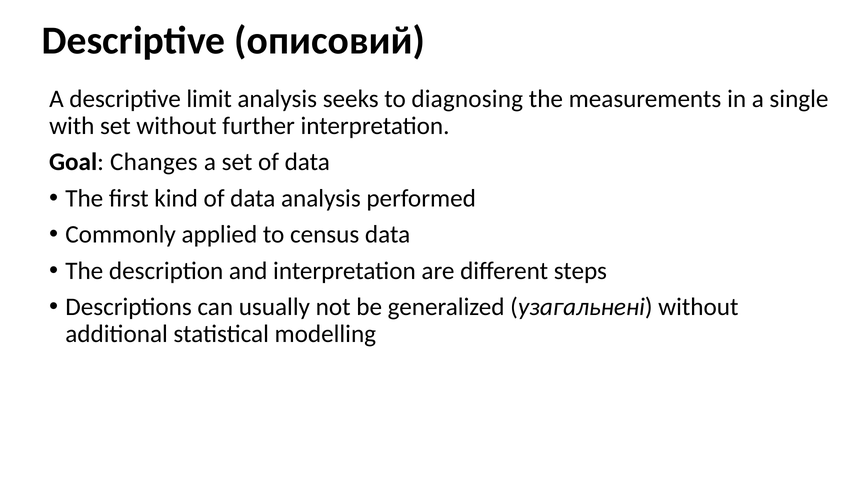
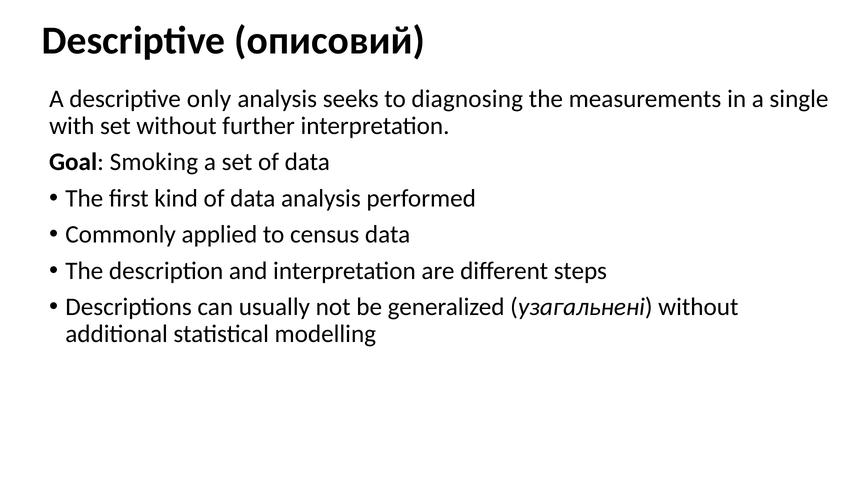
limit: limit -> only (209, 99)
Changes: Changes -> Smoking (154, 162)
